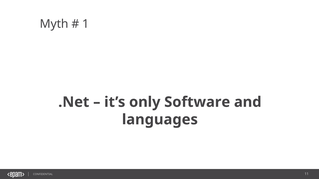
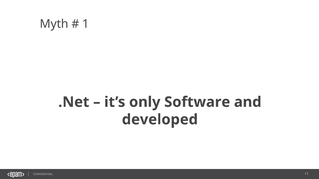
languages: languages -> developed (160, 120)
